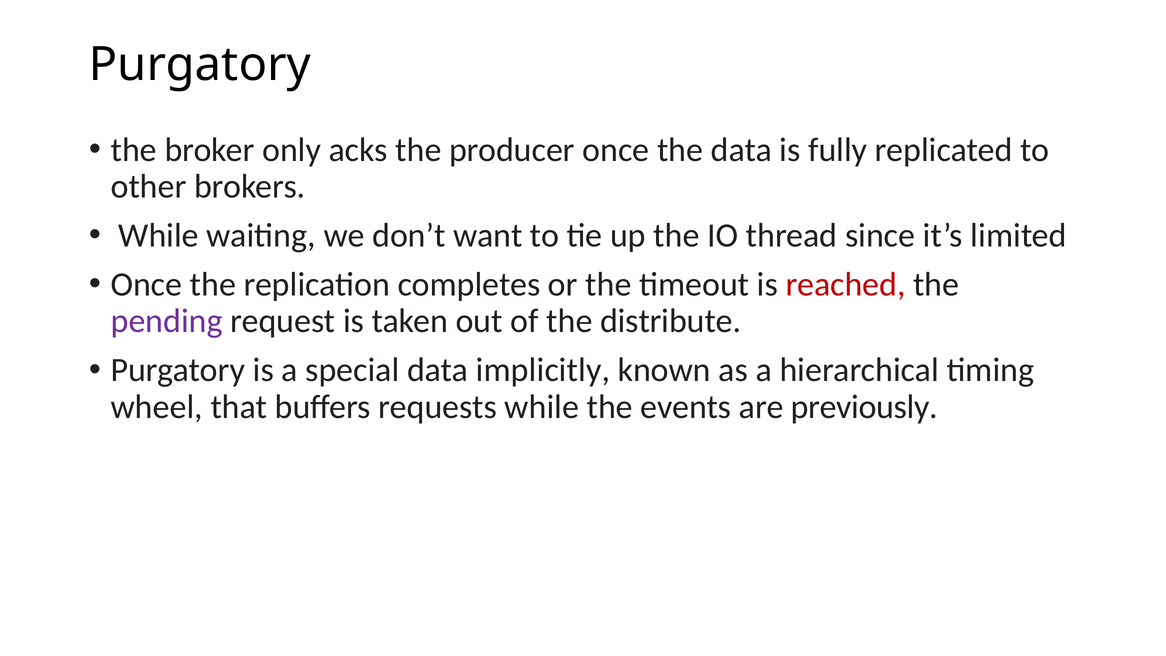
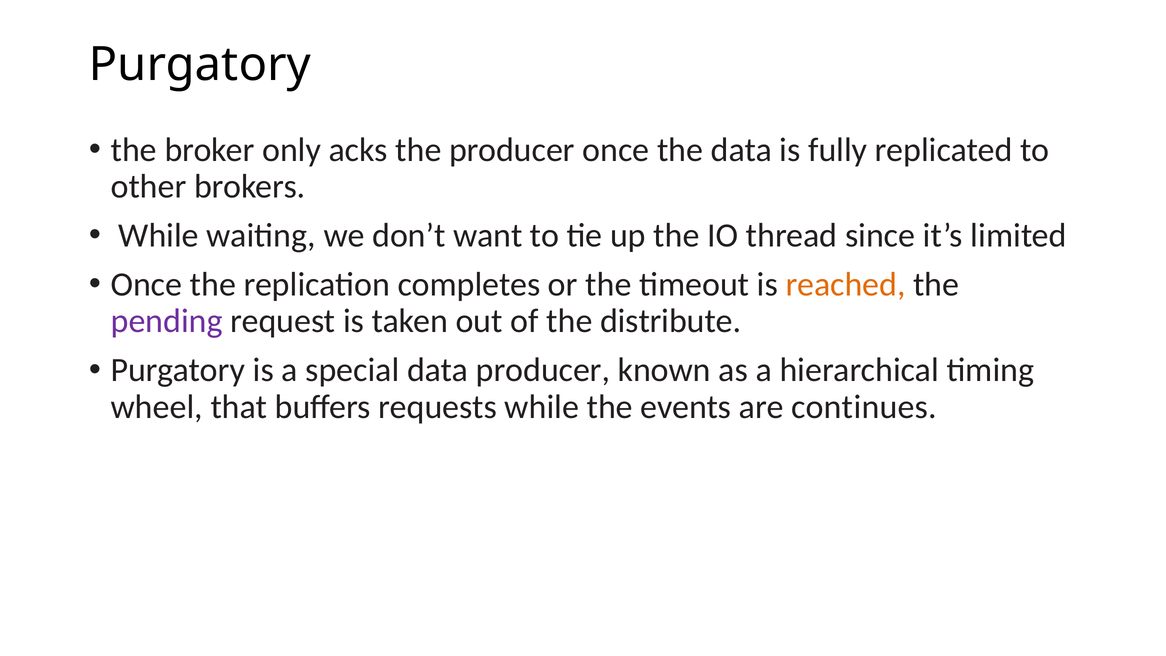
reached colour: red -> orange (846, 284)
data implicitly: implicitly -> producer (543, 370)
previously: previously -> continues (864, 407)
